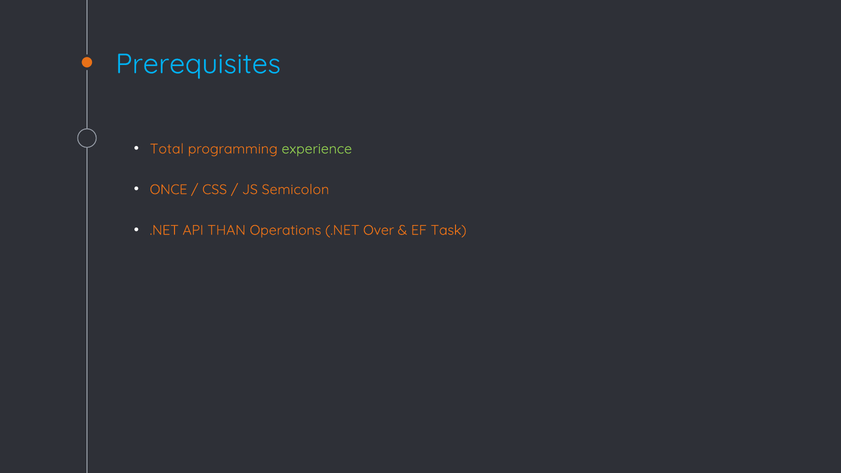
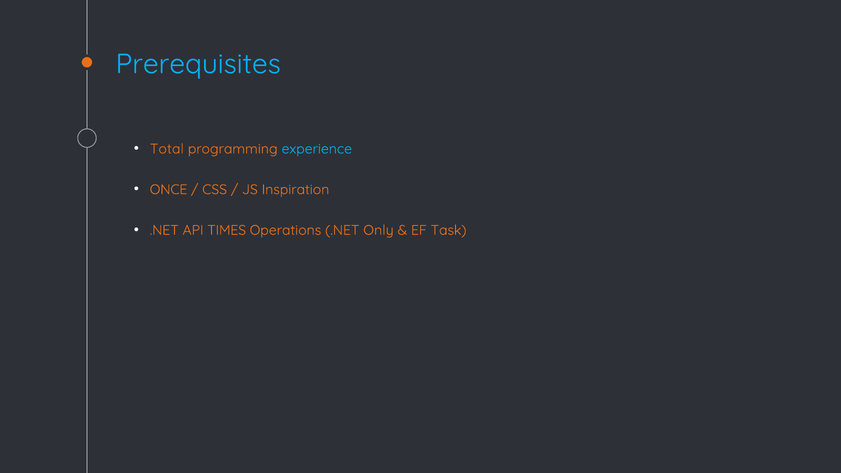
experience colour: light green -> light blue (317, 149)
Semicolon: Semicolon -> Inspiration (295, 190)
THAN: THAN -> TIMES (227, 230)
Over: Over -> Only (378, 230)
